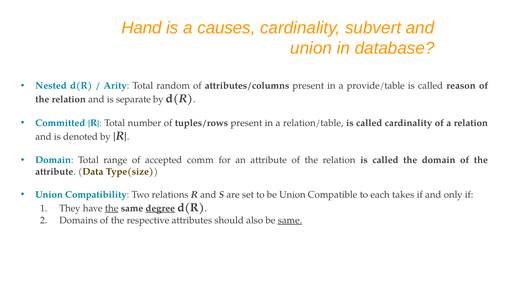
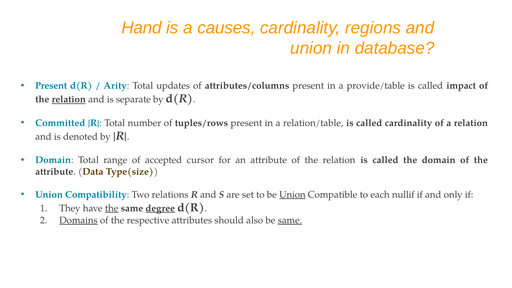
subvert: subvert -> regions (373, 28)
Nested: Nested -> Present (51, 86)
random: random -> updates (173, 86)
reason: reason -> impact (461, 86)
relation underline: none -> present (69, 99)
comm: comm -> cursor (200, 160)
Union underline: none -> present (292, 195)
takes: takes -> nullif (403, 195)
Domains underline: none -> present (78, 220)
